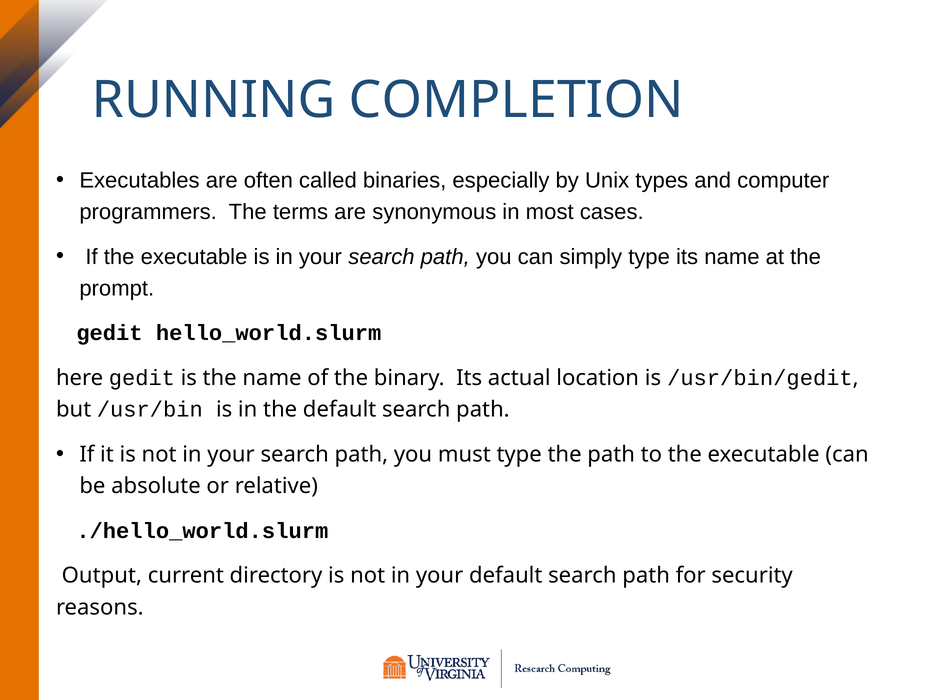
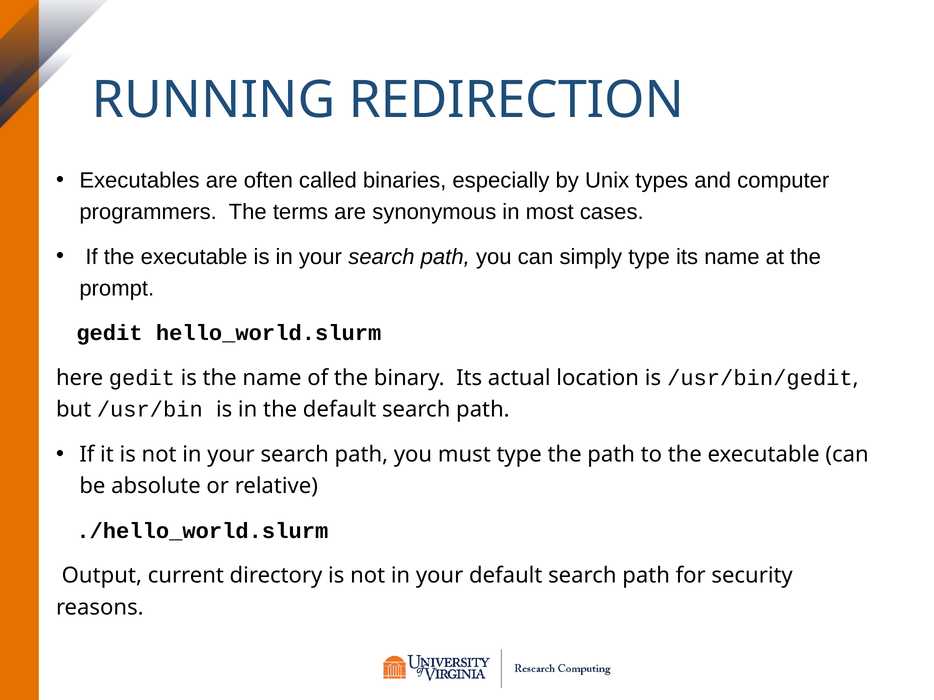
COMPLETION: COMPLETION -> REDIRECTION (516, 100)
